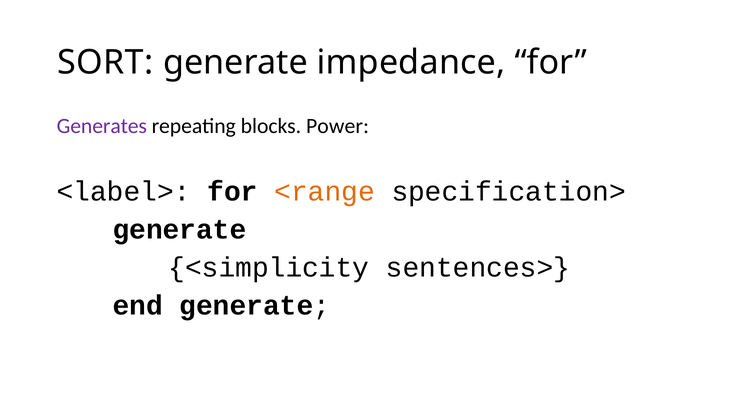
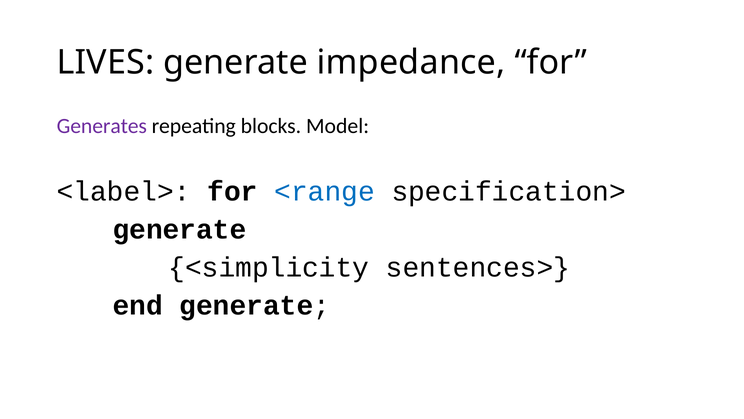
SORT: SORT -> LIVES (105, 62)
Power: Power -> Model (338, 126)
<range colour: orange -> blue (325, 191)
